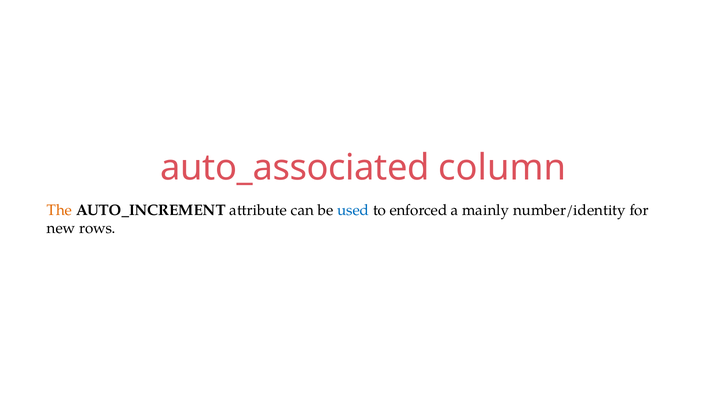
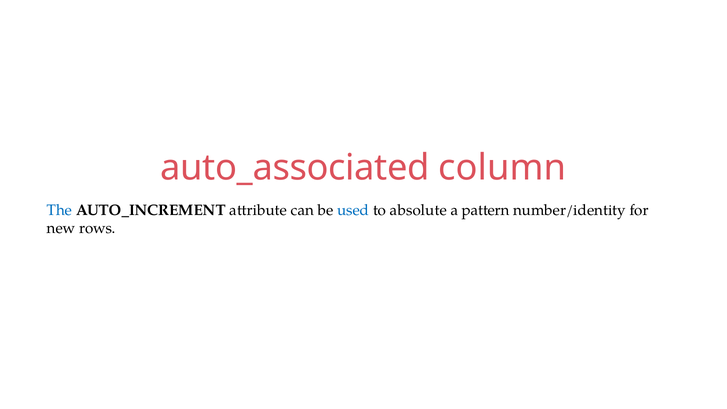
The colour: orange -> blue (60, 210)
enforced: enforced -> absolute (418, 210)
mainly: mainly -> pattern (486, 210)
